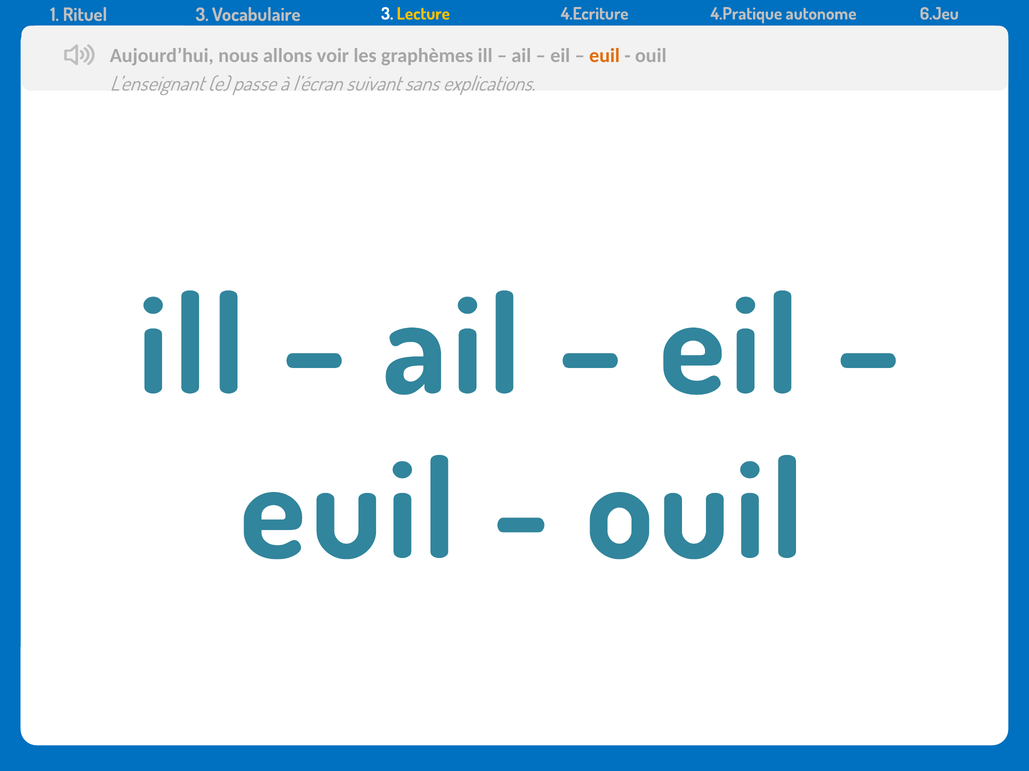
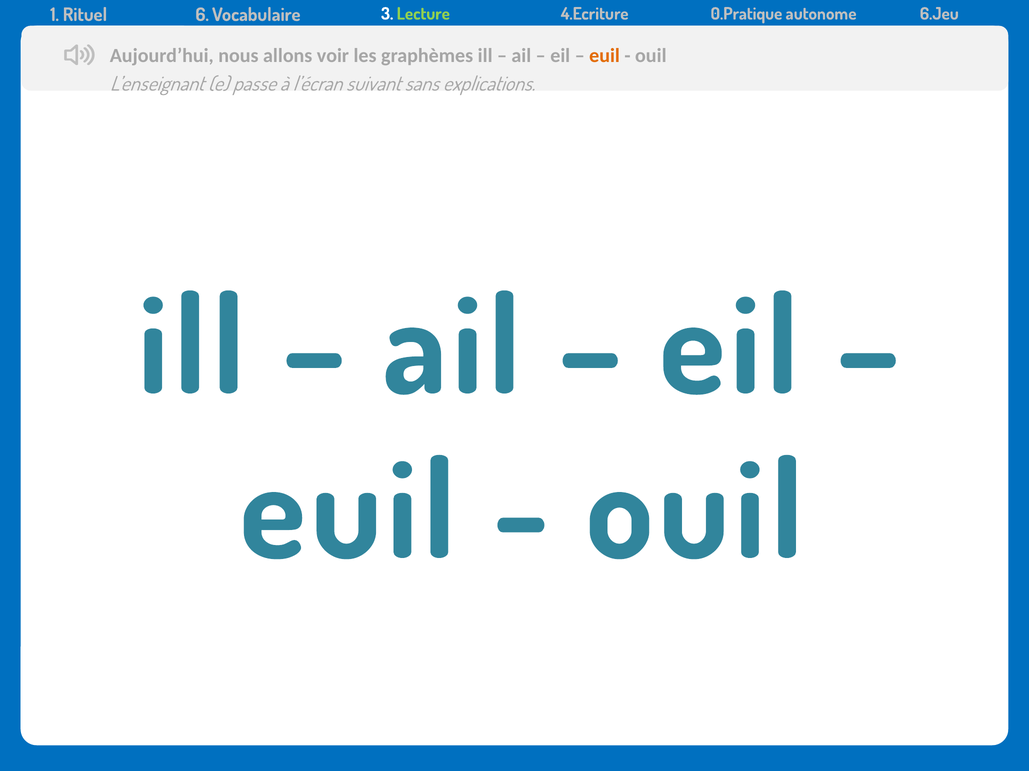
Rituel 3: 3 -> 6 (202, 15)
Lecture colour: yellow -> light green (423, 14)
4.Pratique: 4.Pratique -> 0.Pratique (746, 14)
